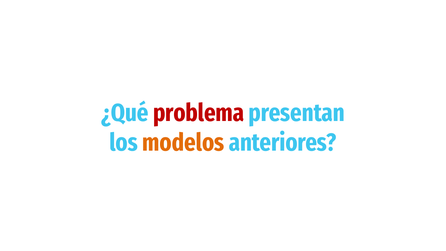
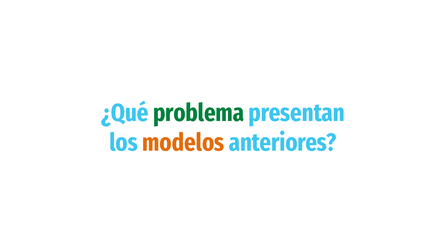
problema colour: red -> green (199, 113)
